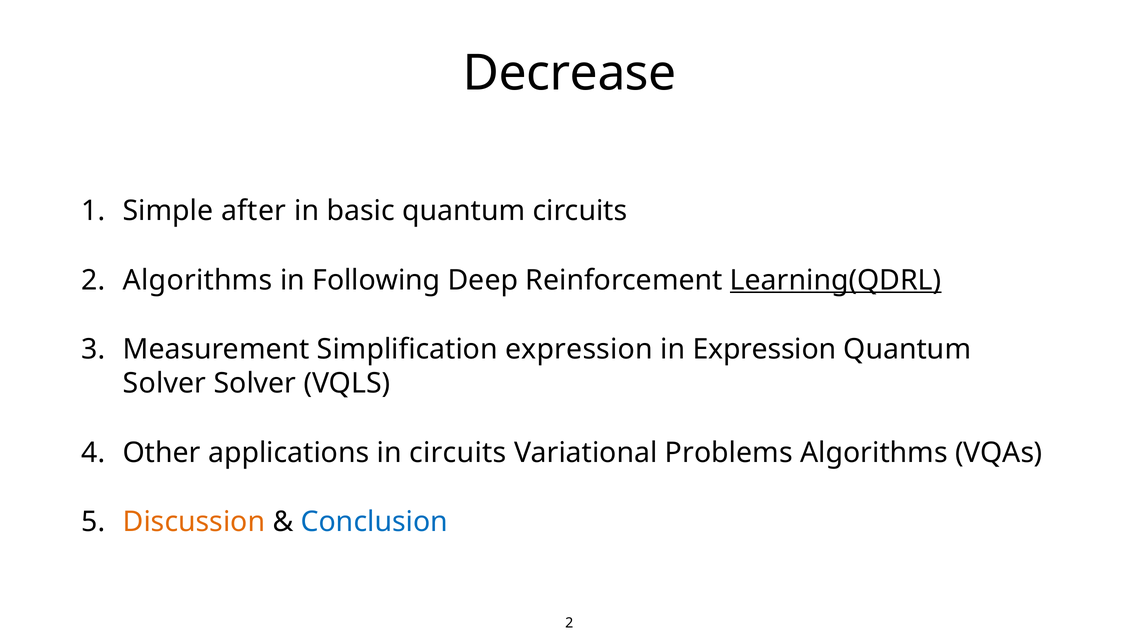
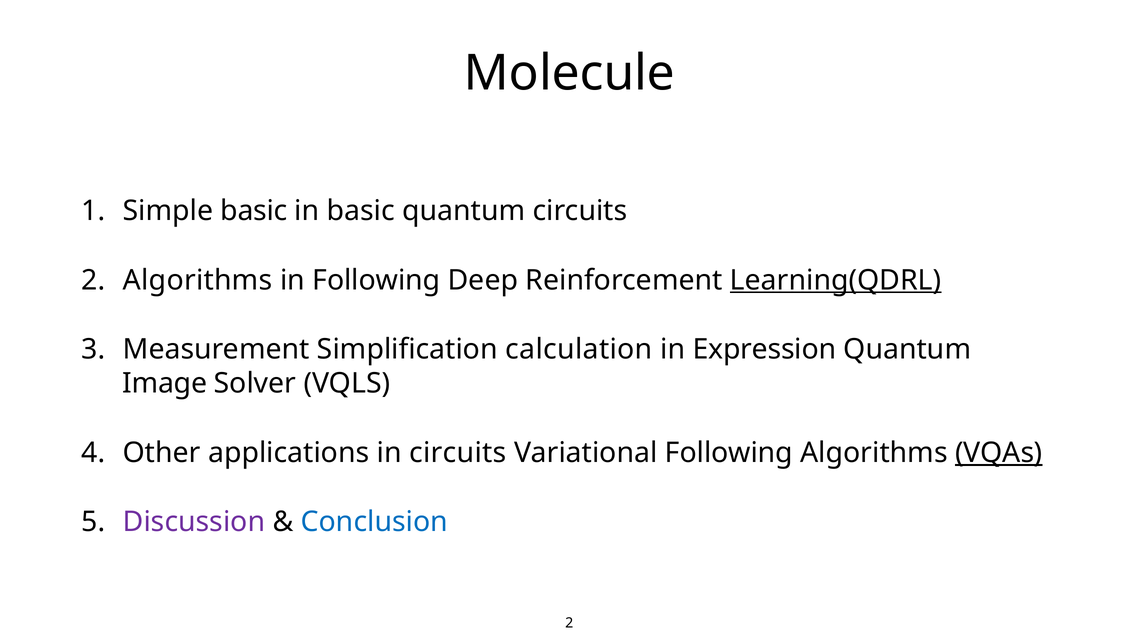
Decrease: Decrease -> Molecule (569, 73)
Simple after: after -> basic (254, 211)
Simplification expression: expression -> calculation (579, 349)
Solver: Solver -> Image (165, 383)
Variational Problems: Problems -> Following (729, 452)
VQAs underline: none -> present (999, 452)
Discussion colour: orange -> purple (194, 522)
